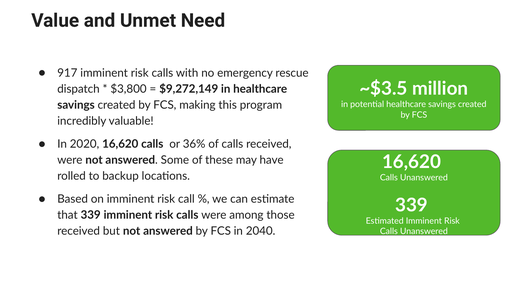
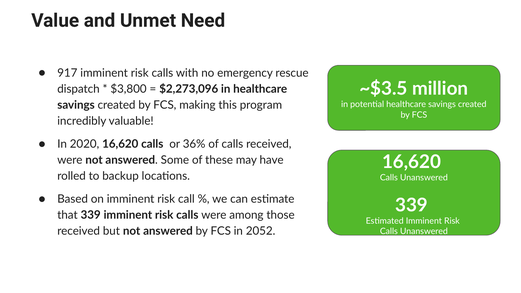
$9,272,149: $9,272,149 -> $2,273,096 (189, 89)
2040: 2040 -> 2052 (261, 231)
